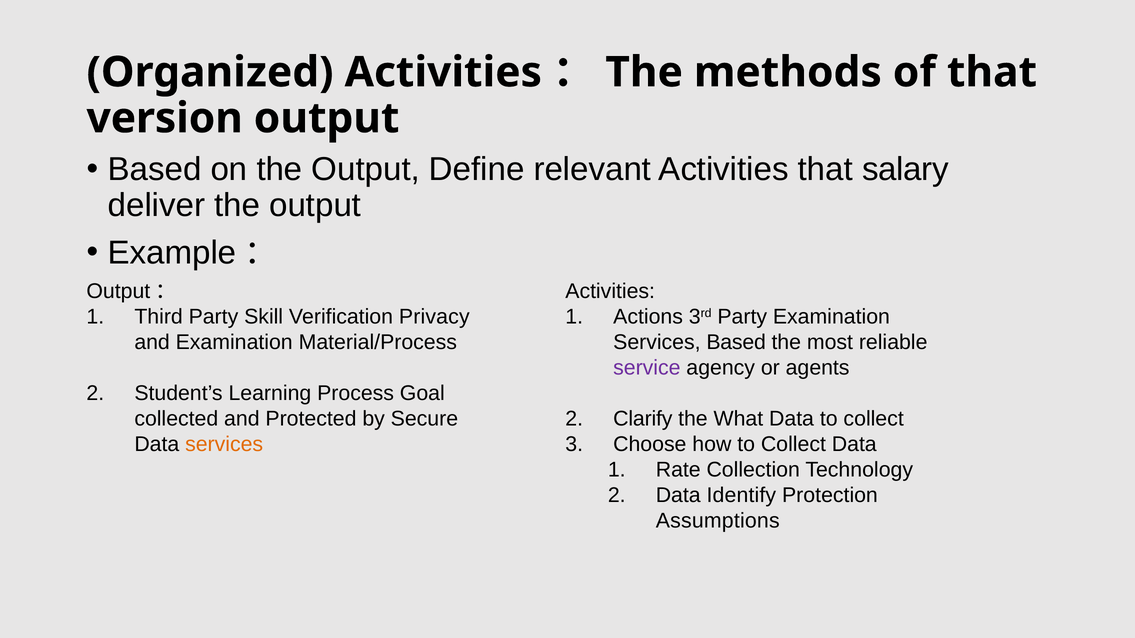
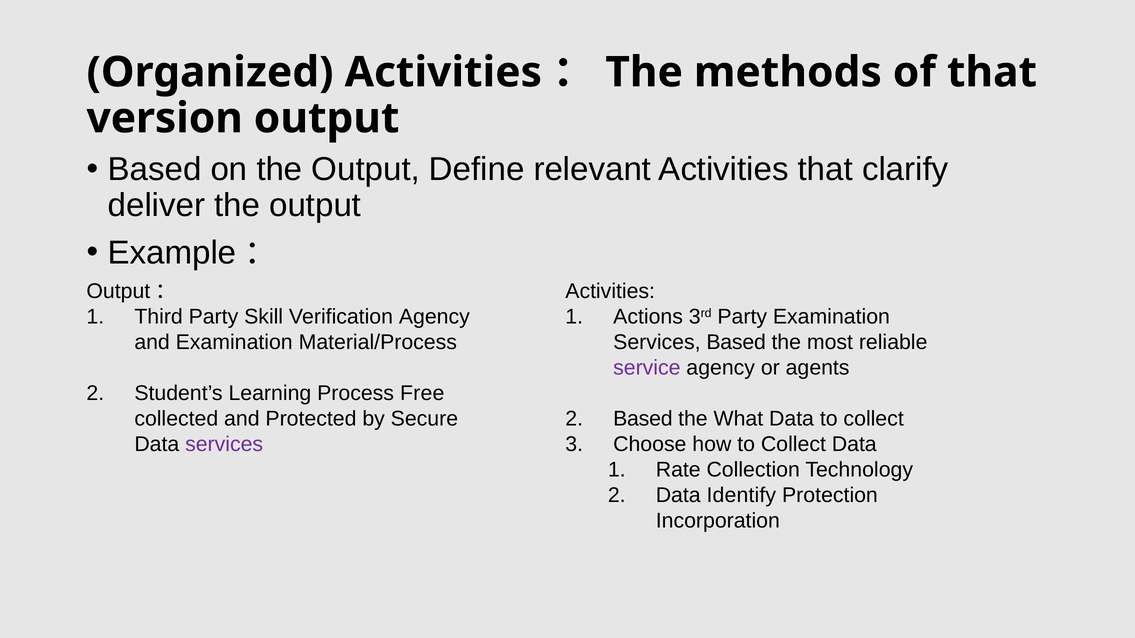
salary: salary -> clarify (905, 170)
Verification Privacy: Privacy -> Agency (434, 317)
Goal: Goal -> Free (422, 393)
Clarify: Clarify -> Based (643, 419)
services colour: orange -> purple (224, 445)
Assumptions: Assumptions -> Incorporation (718, 521)
